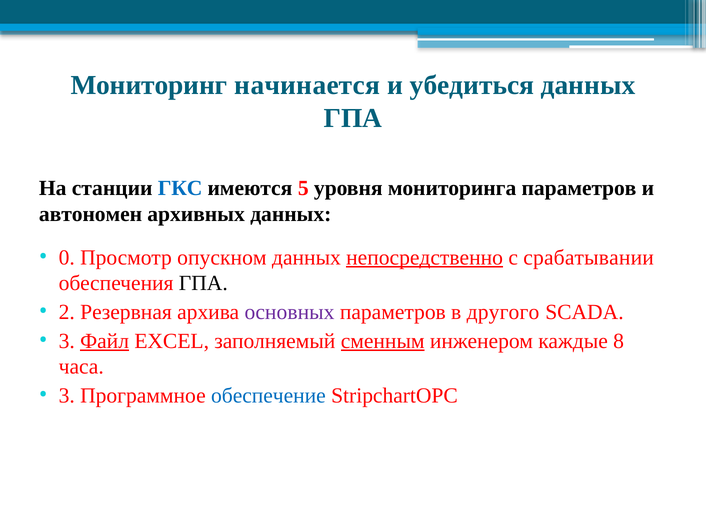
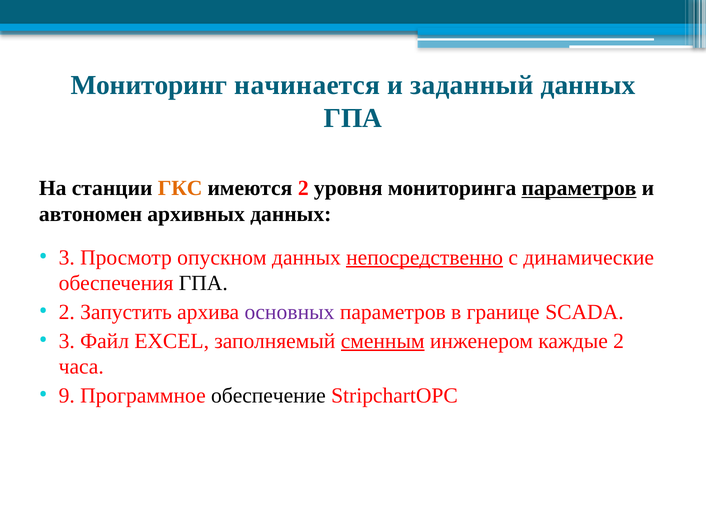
убедиться: убедиться -> заданный (472, 85)
ГКС colour: blue -> orange (180, 189)
имеются 5: 5 -> 2 (303, 189)
параметров underline: none -> present (579, 189)
0: 0 -> 3 (67, 258)
срабатывании: срабатывании -> динамические (589, 258)
Резервная: Резервная -> Запустить (126, 312)
другого: другого -> границе (503, 312)
Файл underline: present -> none (105, 341)
каждые 8: 8 -> 2 (619, 341)
3: 3 -> 9 (67, 396)
обеспечение colour: blue -> black (268, 396)
